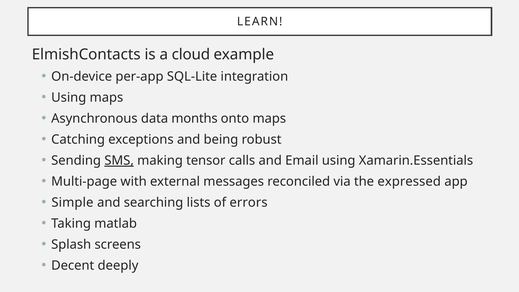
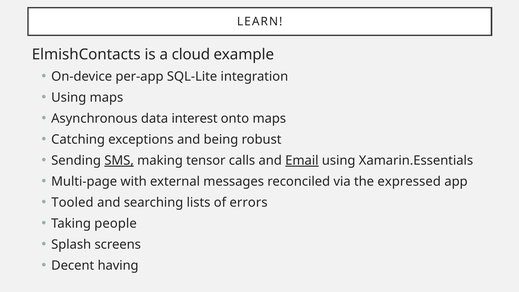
months: months -> interest (195, 119)
Email underline: none -> present (302, 161)
Simple: Simple -> Tooled (72, 203)
matlab: matlab -> people (116, 223)
deeply: deeply -> having (118, 265)
